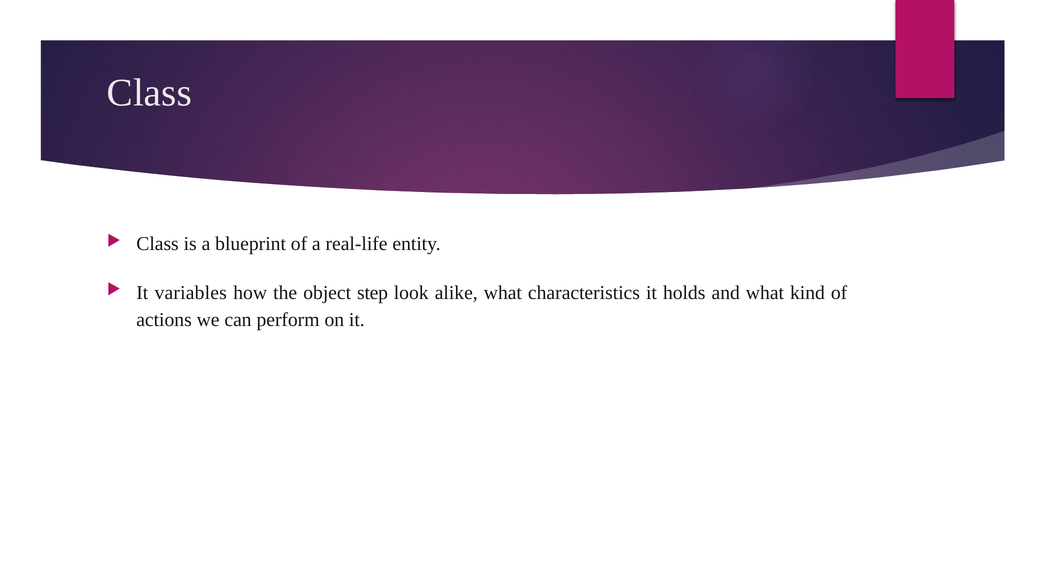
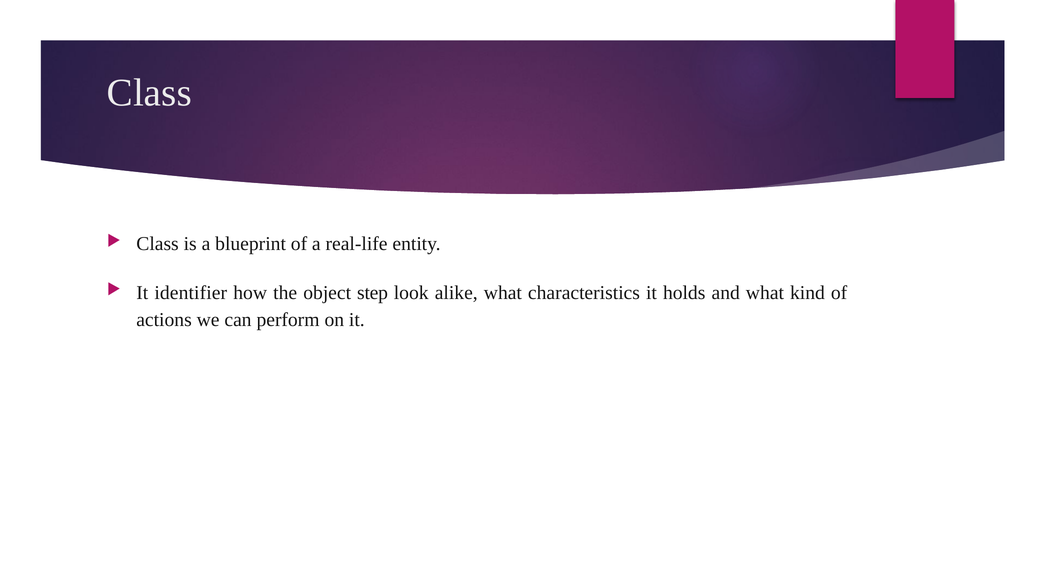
variables: variables -> identifier (191, 293)
